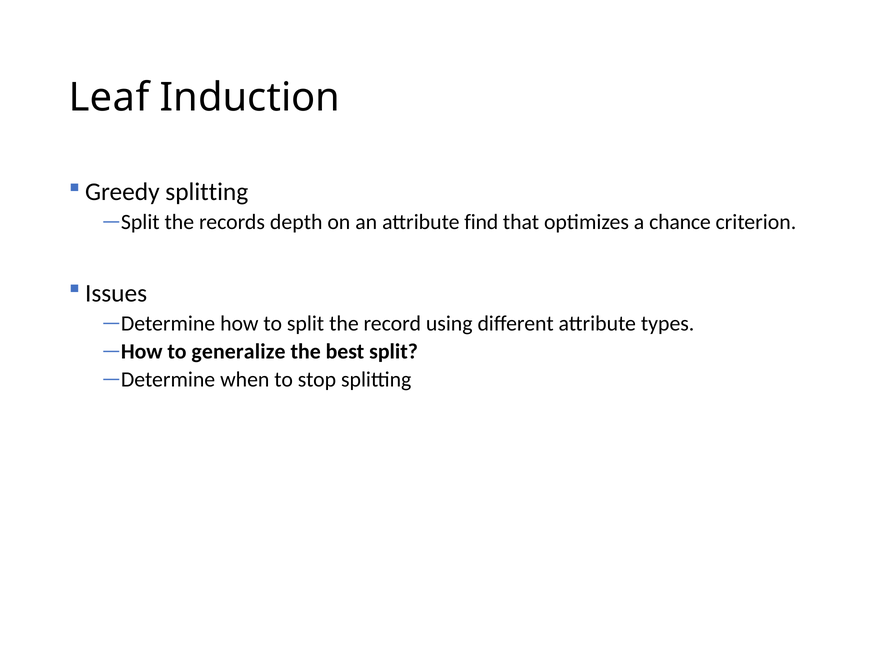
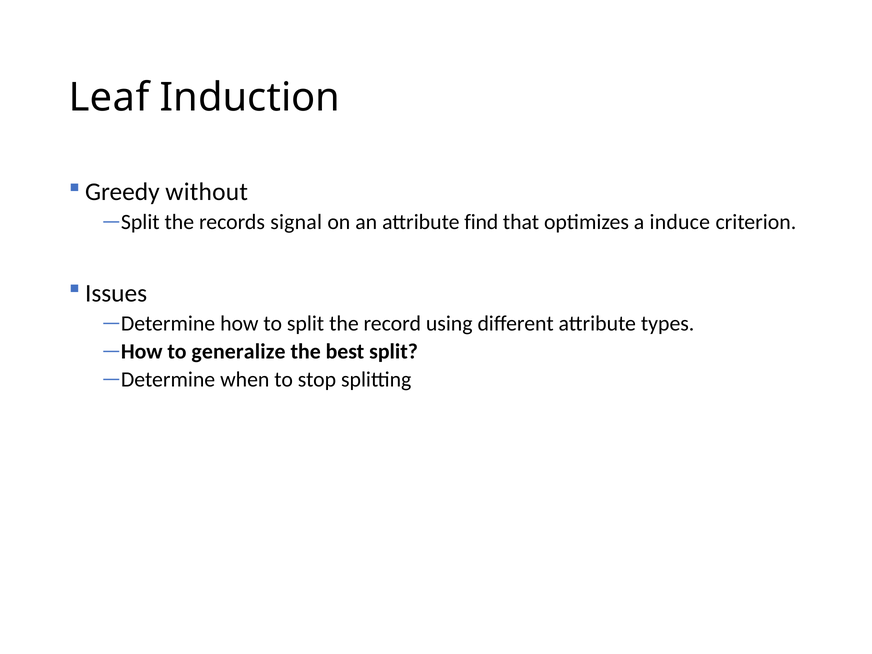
Greedy splitting: splitting -> without (207, 192)
depth: depth -> signal (296, 222)
chance: chance -> induce (680, 222)
